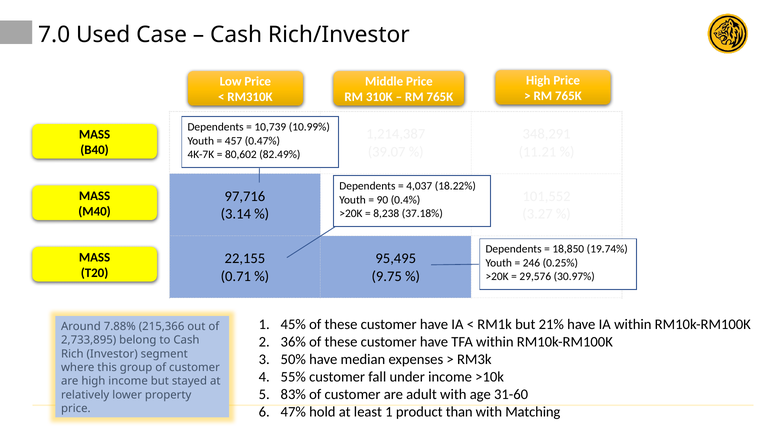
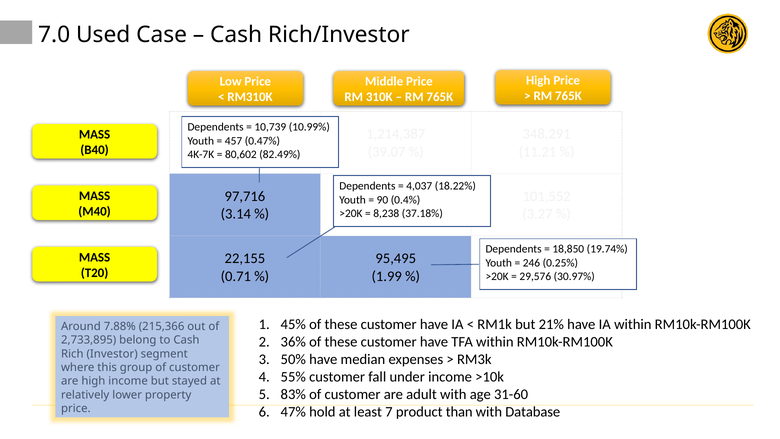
9.75: 9.75 -> 1.99 (387, 276)
least 1: 1 -> 7 (389, 412)
Matching: Matching -> Database (533, 412)
